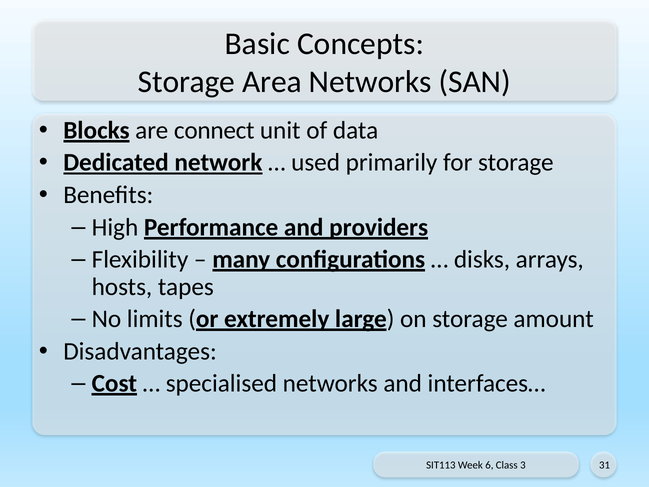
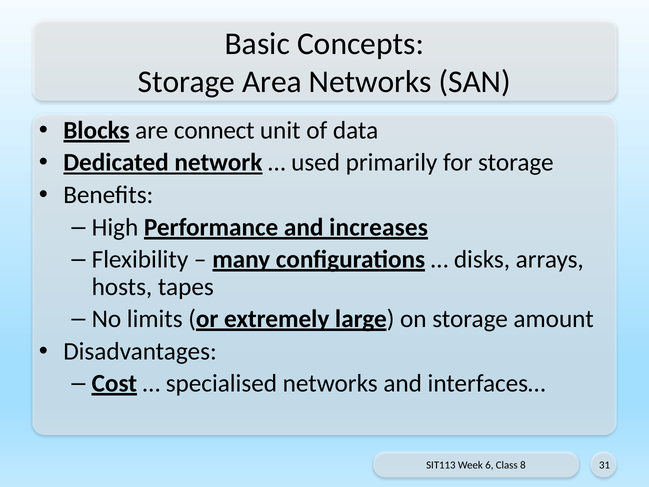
providers: providers -> increases (378, 227)
3: 3 -> 8 (523, 465)
